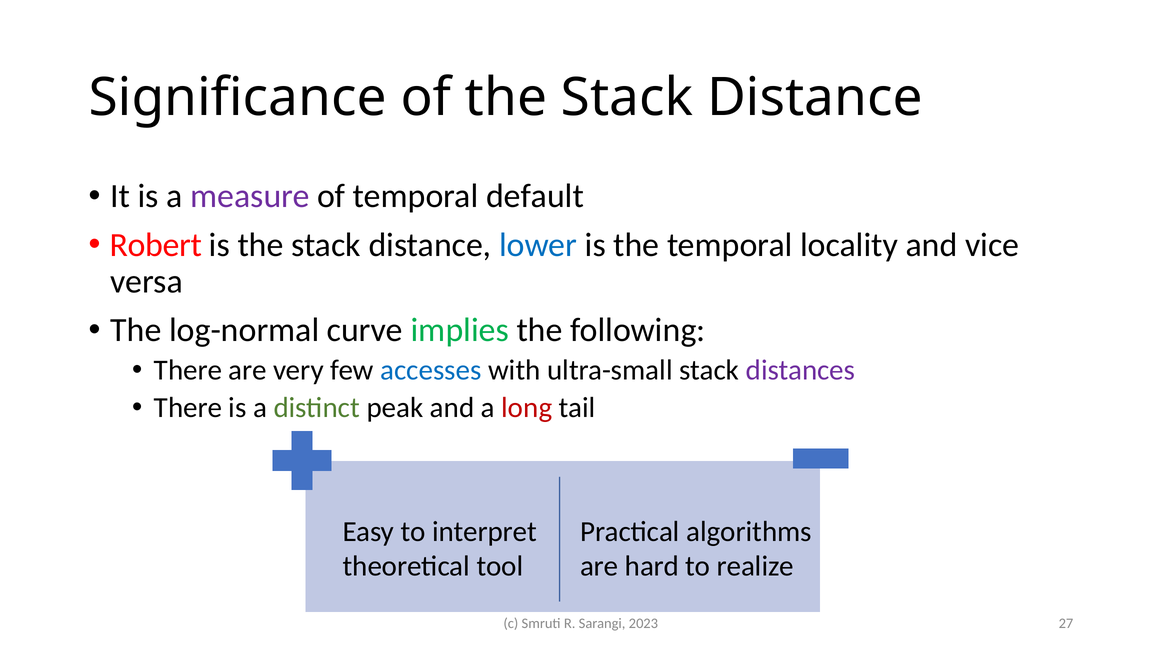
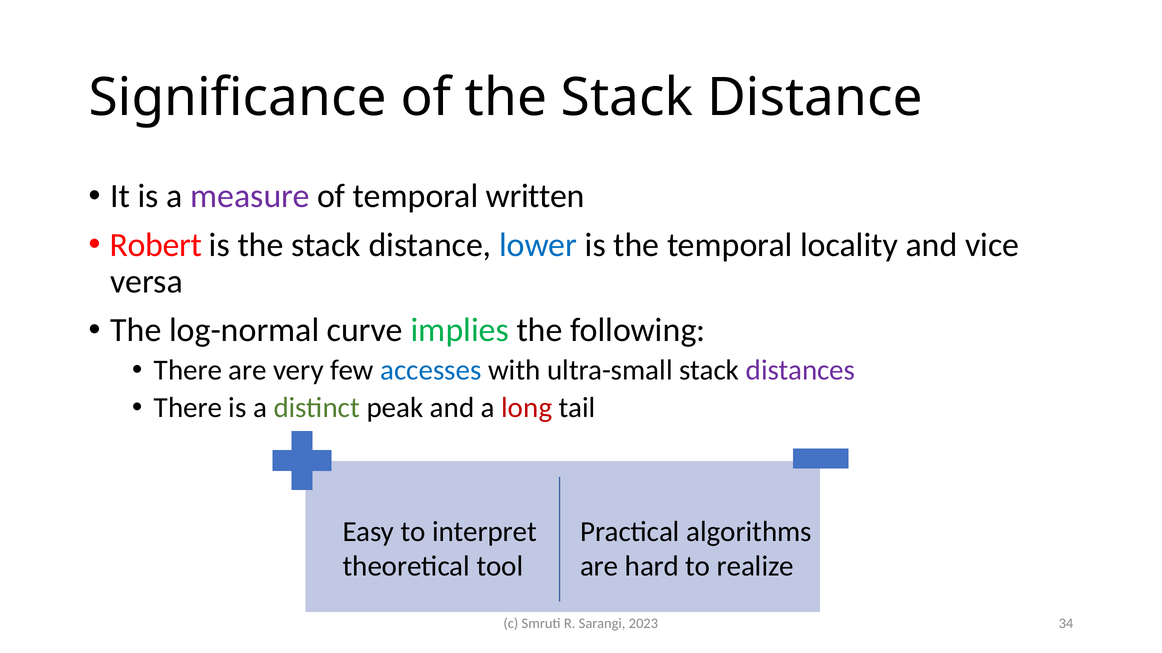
default: default -> written (535, 196)
27: 27 -> 34 (1066, 624)
